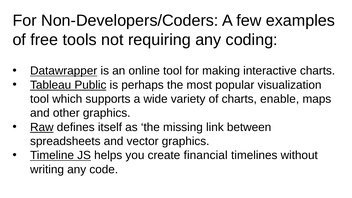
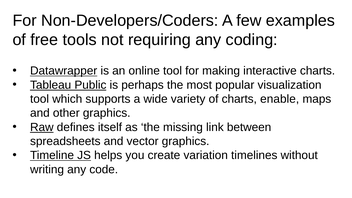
financial: financial -> variation (206, 155)
